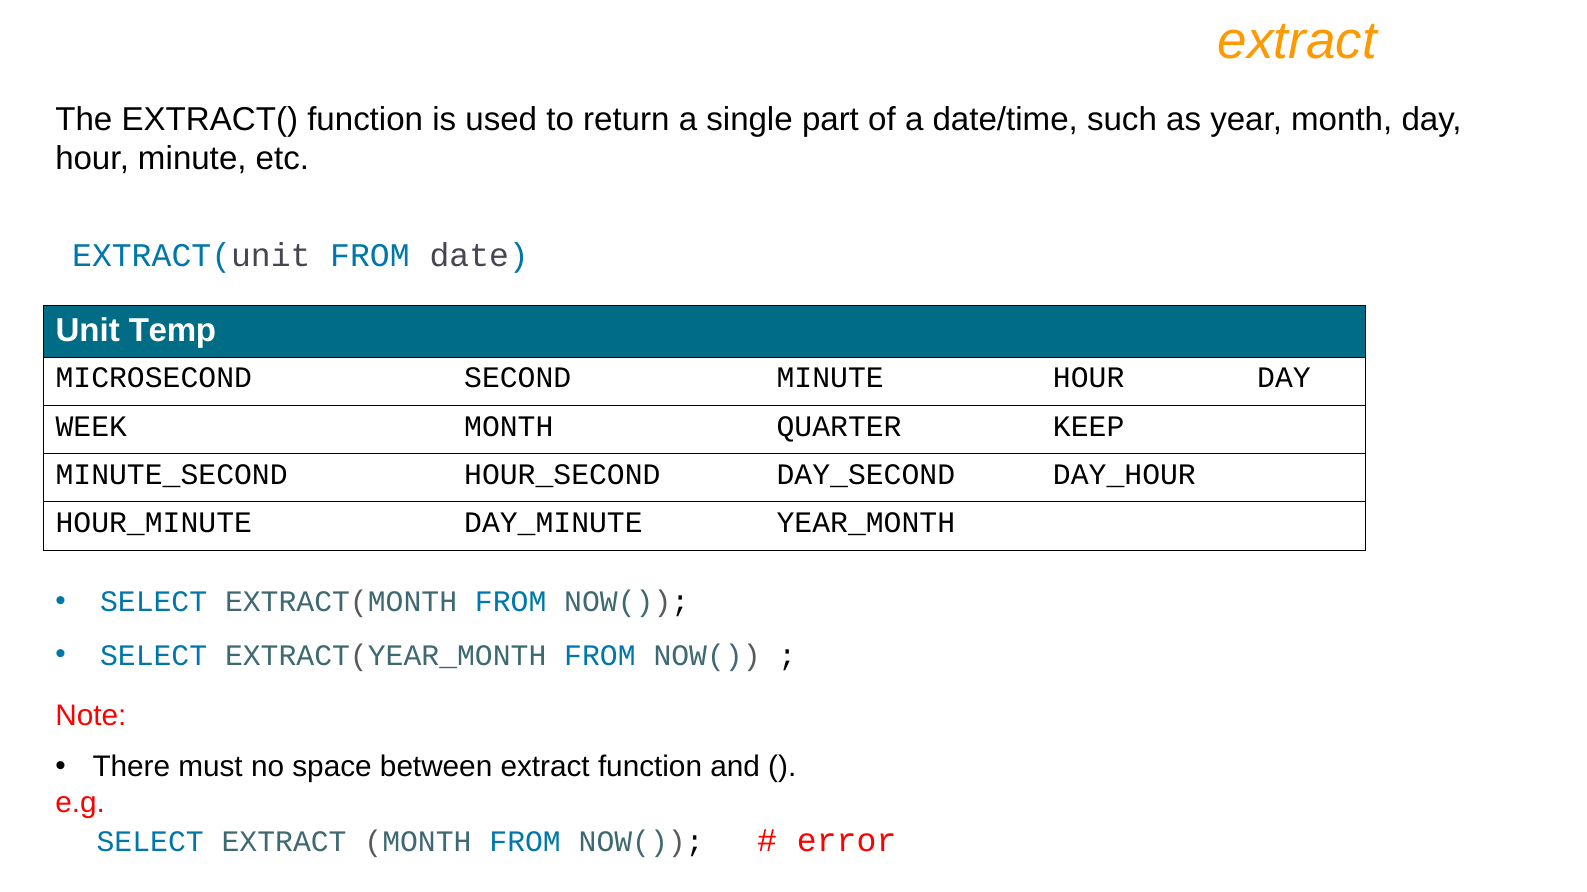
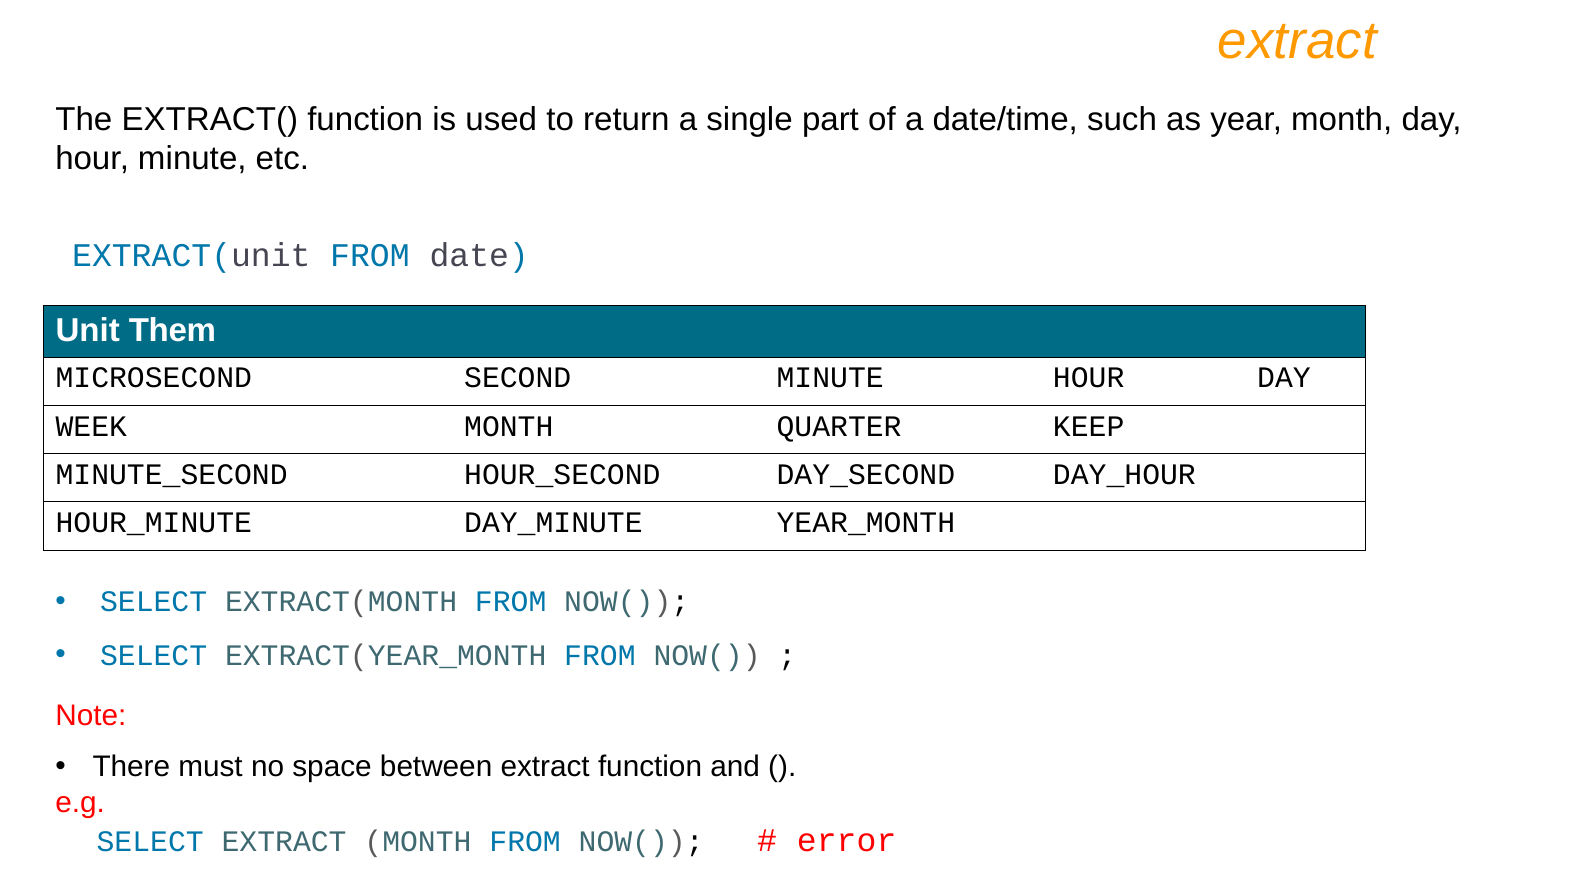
Temp: Temp -> Them (172, 331)
